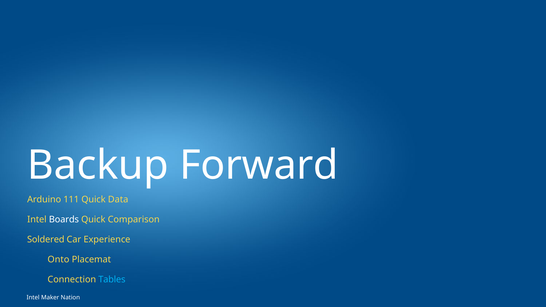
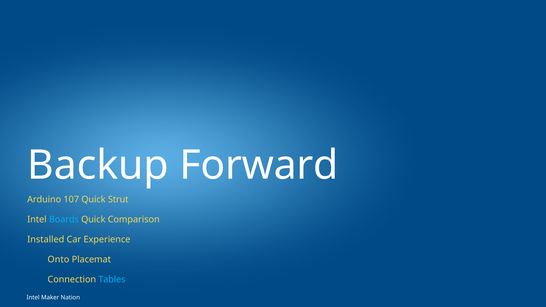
111: 111 -> 107 (71, 200)
Data: Data -> Strut (118, 200)
Boards colour: white -> light blue (64, 220)
Soldered: Soldered -> Installed (46, 240)
